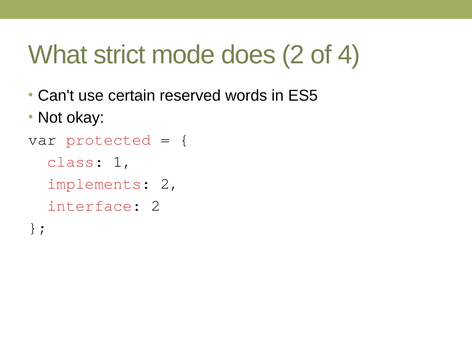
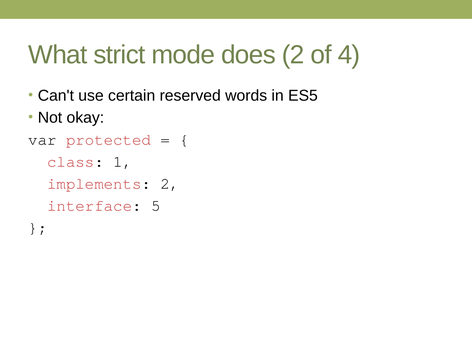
interface 2: 2 -> 5 (156, 206)
